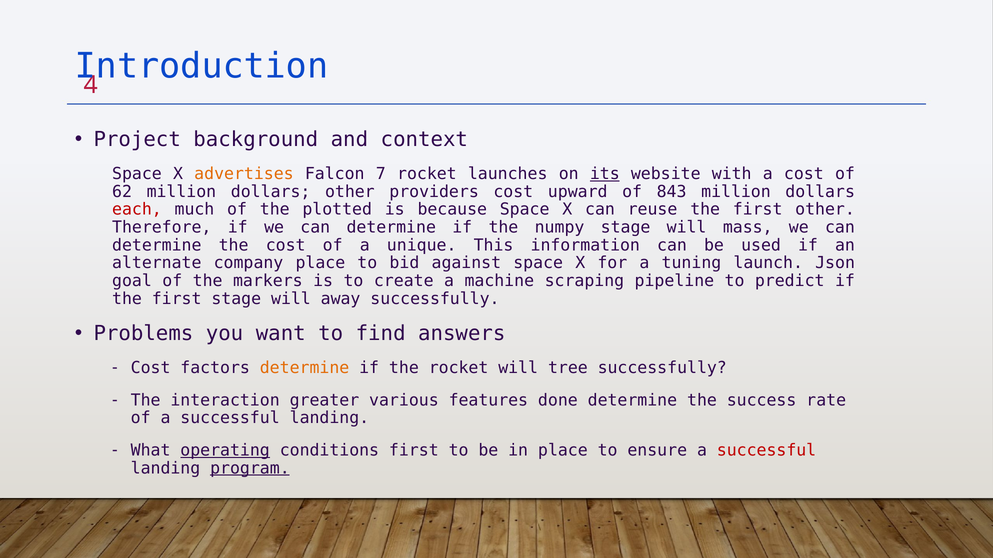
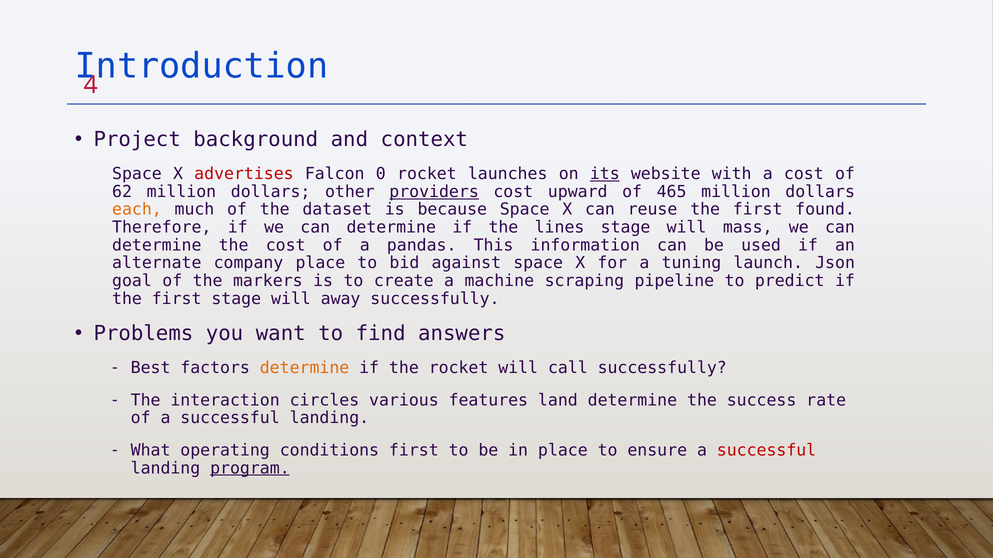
advertises colour: orange -> red (244, 174)
7: 7 -> 0 (381, 174)
providers underline: none -> present (434, 192)
843: 843 -> 465 (672, 192)
each colour: red -> orange (137, 210)
plotted: plotted -> dataset (337, 210)
first other: other -> found (825, 210)
numpy: numpy -> lines (560, 228)
unique: unique -> pandas (422, 245)
Cost: Cost -> Best (151, 368)
tree: tree -> call (568, 368)
greater: greater -> circles (324, 401)
done: done -> land (558, 401)
operating underline: present -> none (225, 451)
